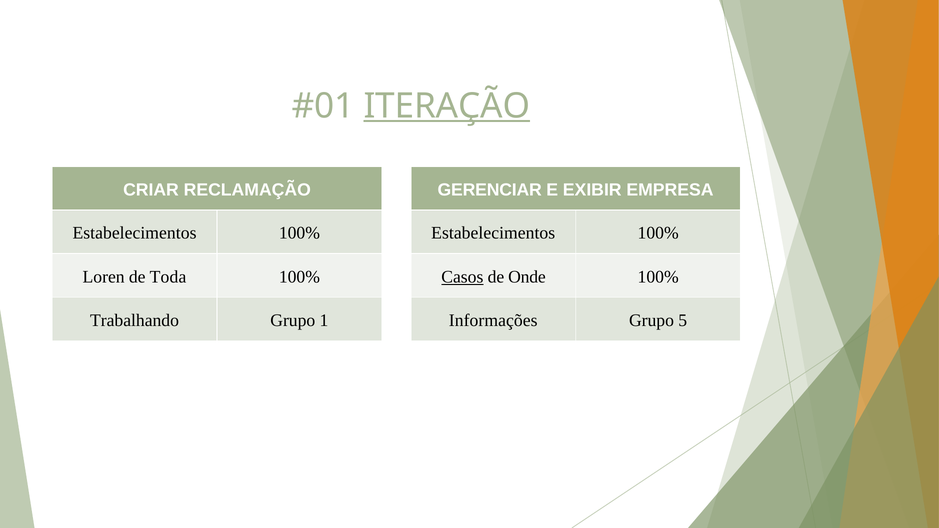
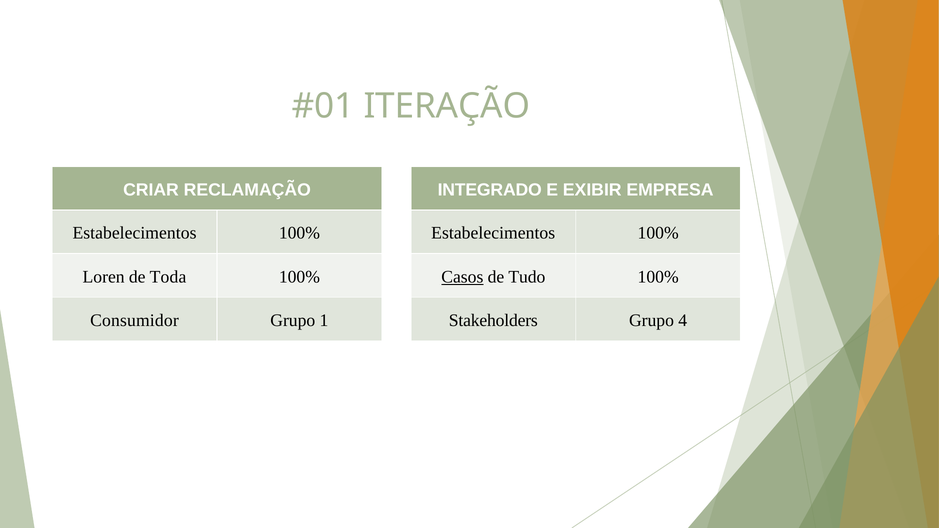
ITERAÇÃO underline: present -> none (447, 106)
GERENCIAR: GERENCIAR -> INTEGRADO (490, 190)
Onde: Onde -> Tudo (527, 277)
Trabalhando: Trabalhando -> Consumidor (134, 320)
Informações: Informações -> Stakeholders (493, 320)
5: 5 -> 4 (683, 320)
